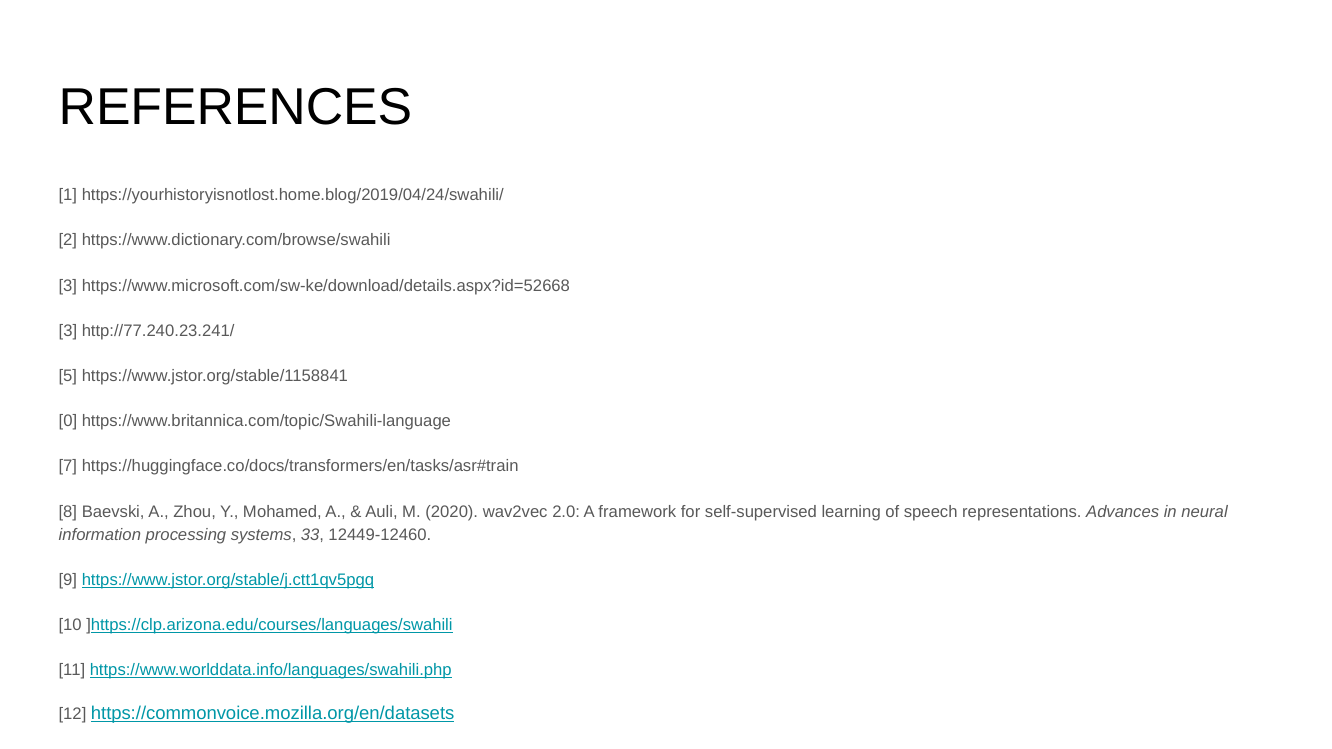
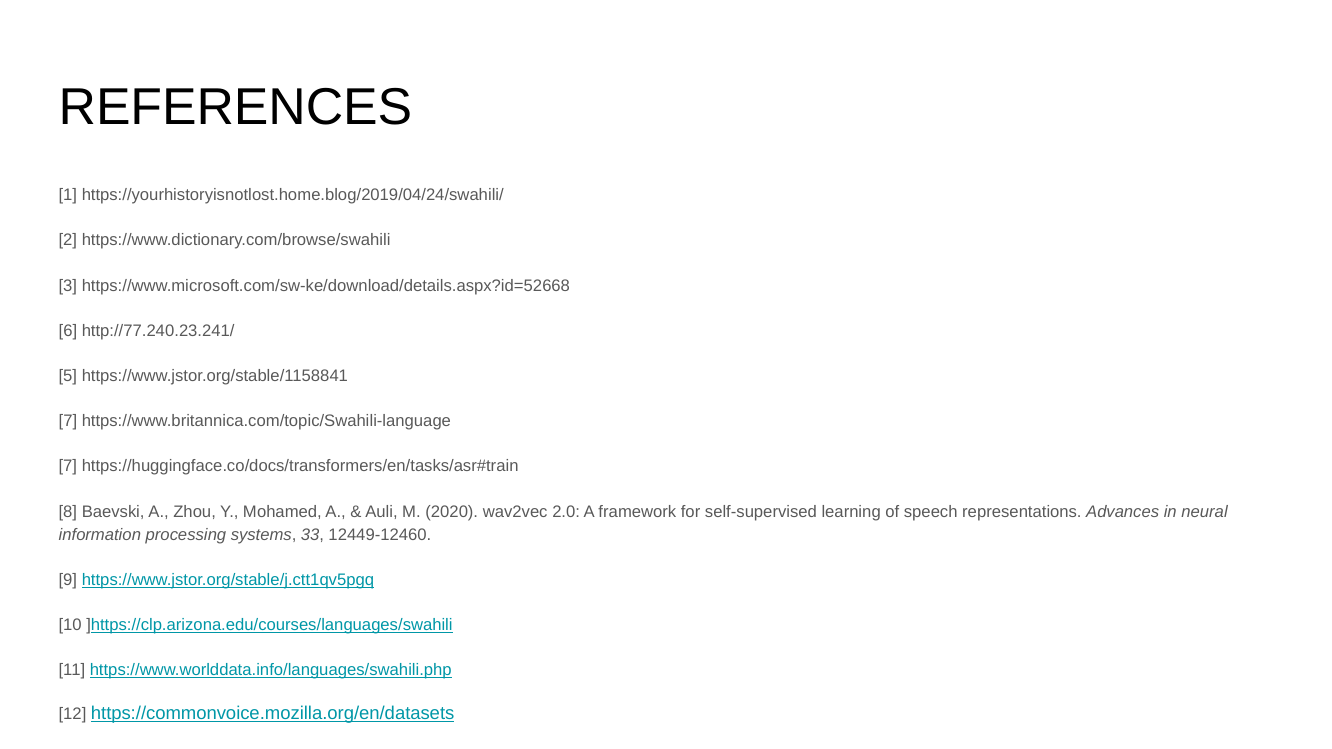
3: 3 -> 6 (68, 331)
0: 0 -> 7 (68, 421)
